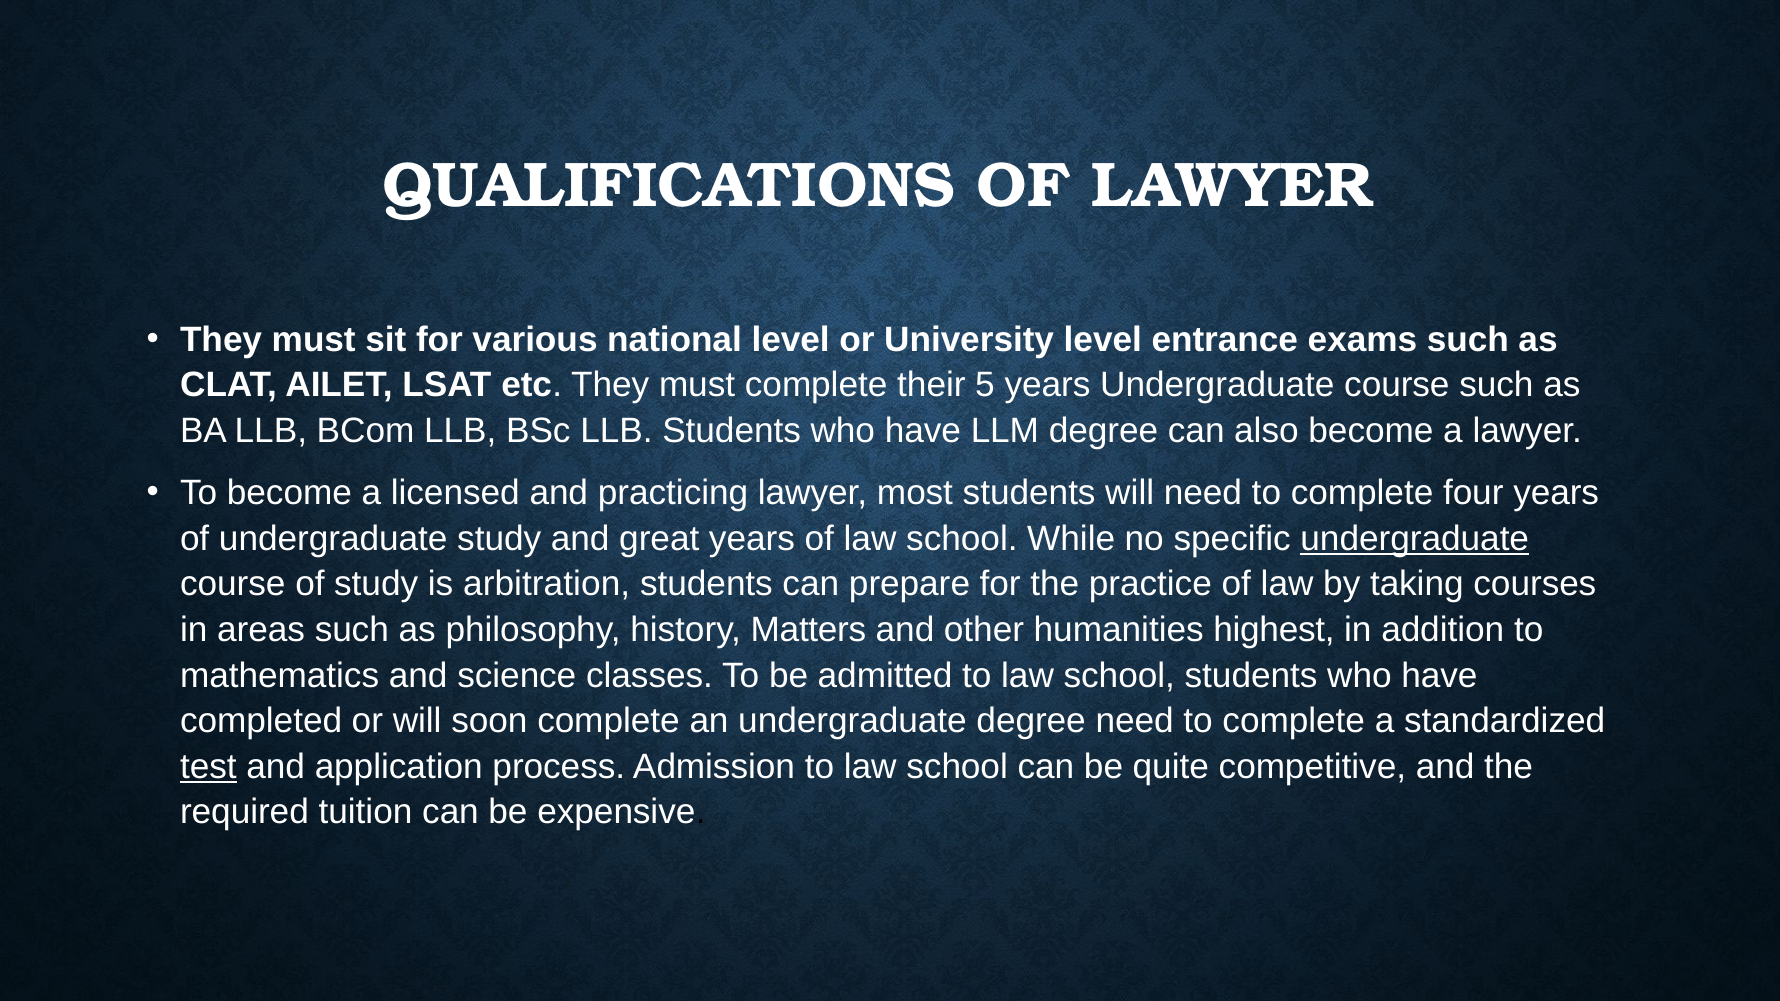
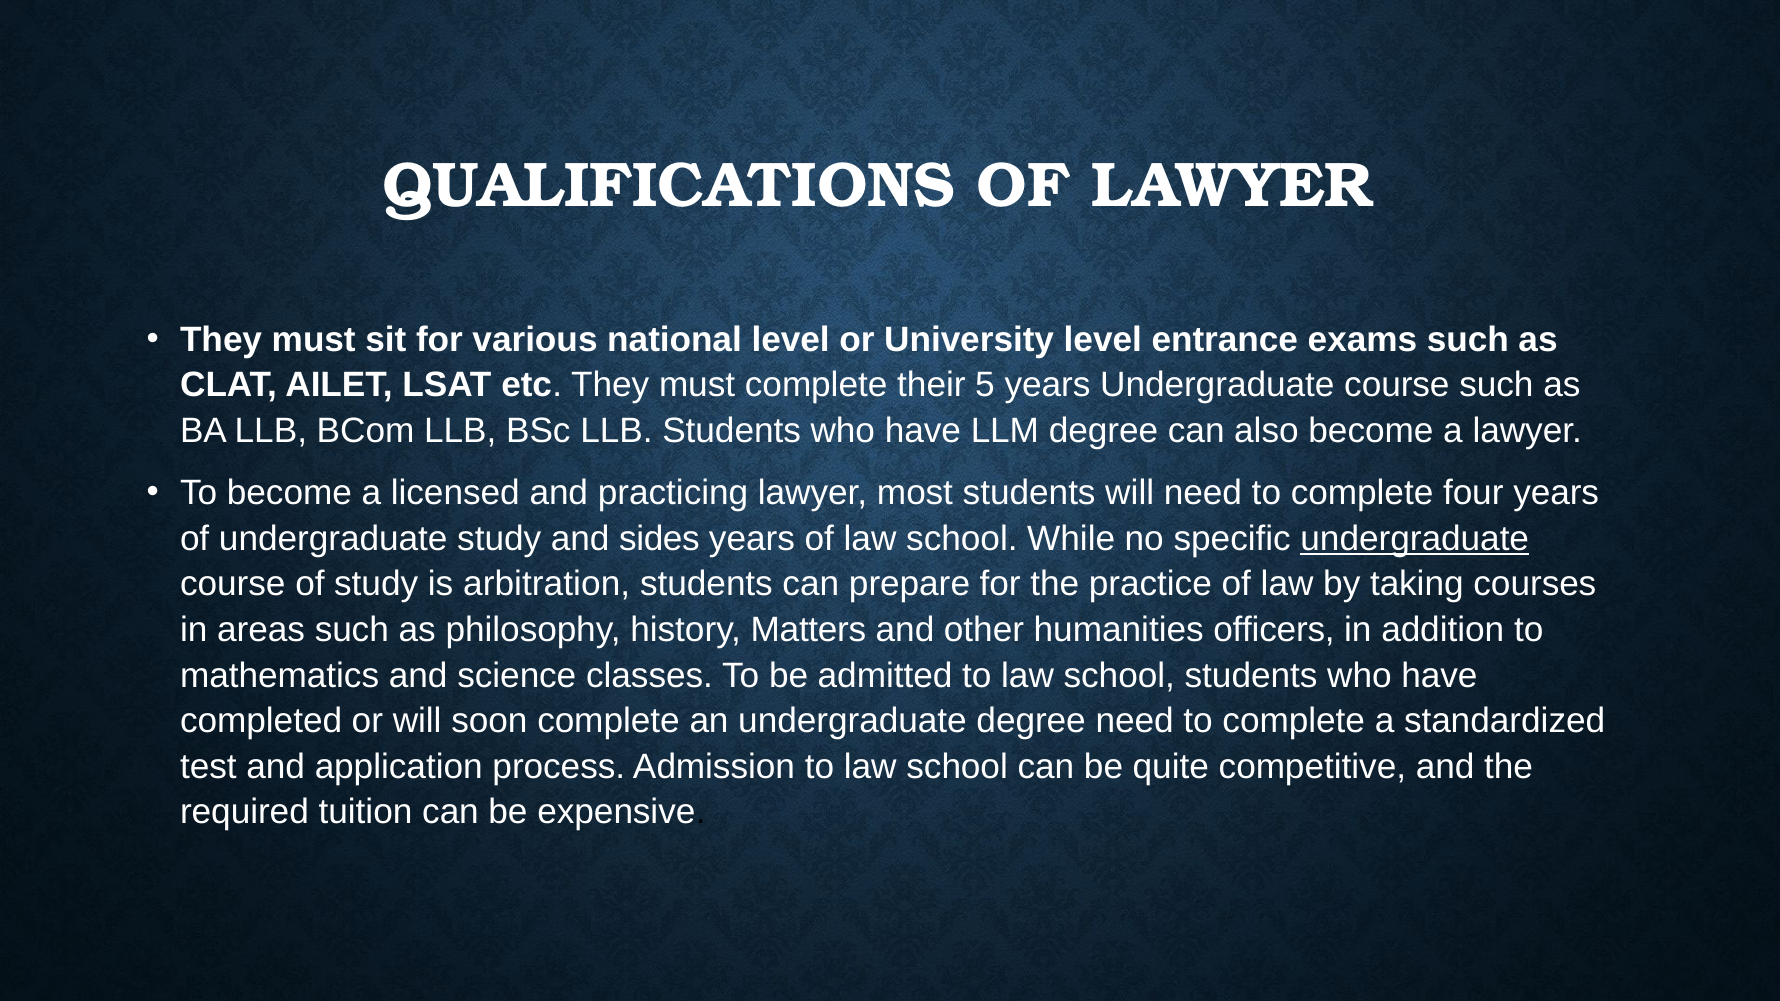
great: great -> sides (659, 539)
highest: highest -> officers (1274, 630)
test underline: present -> none (208, 767)
